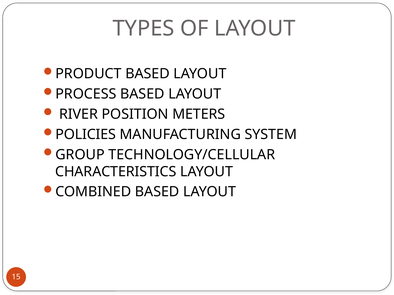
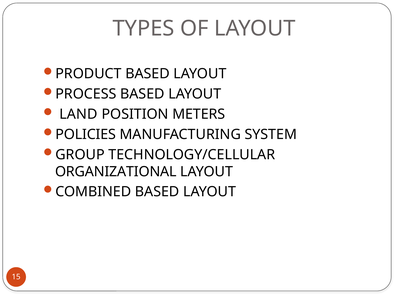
RIVER: RIVER -> LAND (78, 114)
CHARACTERISTICS: CHARACTERISTICS -> ORGANIZATIONAL (116, 172)
